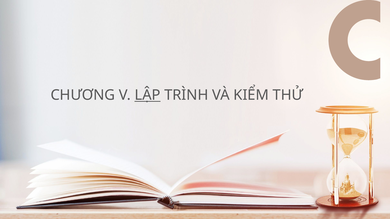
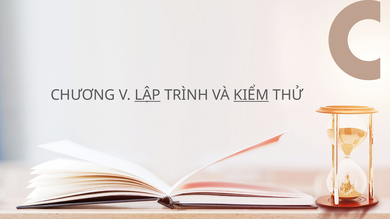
KIỂM underline: none -> present (251, 95)
